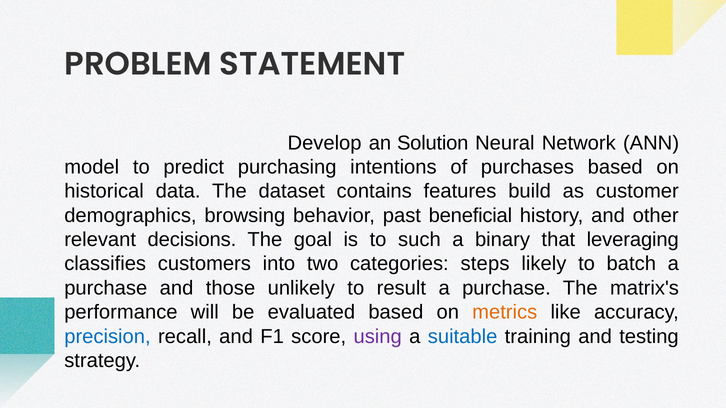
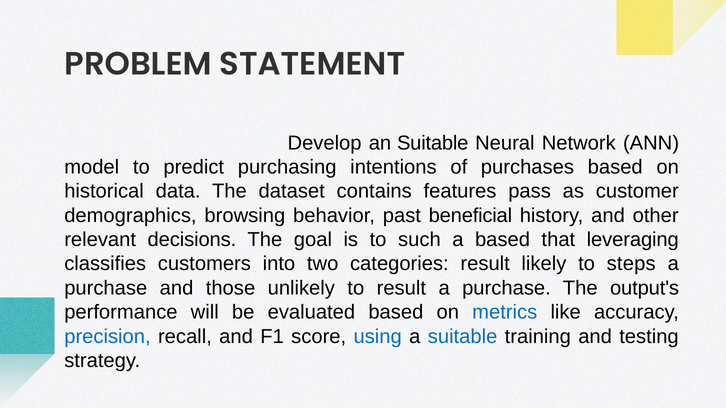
an Solution: Solution -> Suitable (433, 143)
build: build -> pass (530, 191)
a binary: binary -> based (502, 240)
categories steps: steps -> result (485, 264)
batch: batch -> steps (631, 264)
matrix's: matrix's -> output's (645, 288)
metrics colour: orange -> blue (505, 312)
using colour: purple -> blue (378, 337)
